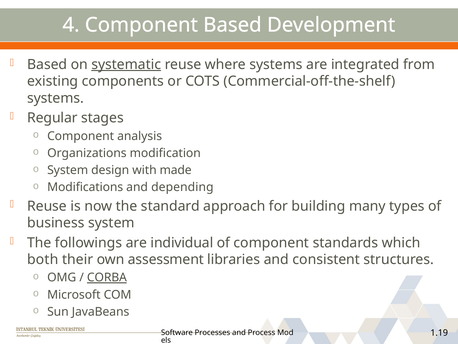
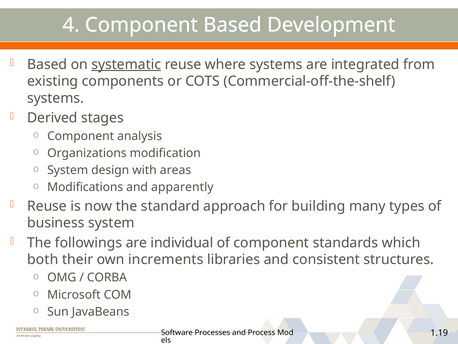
Regular: Regular -> Derived (52, 118)
made: made -> areas (176, 170)
depending: depending -> apparently (182, 187)
assessment: assessment -> increments (166, 259)
CORBA underline: present -> none (107, 277)
